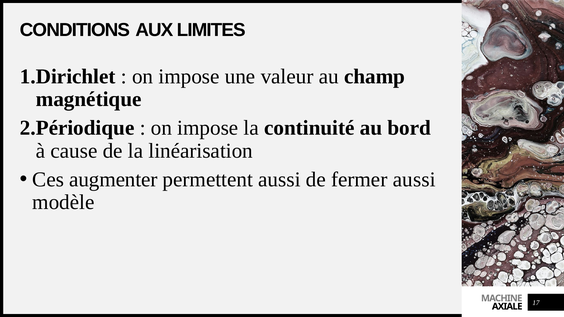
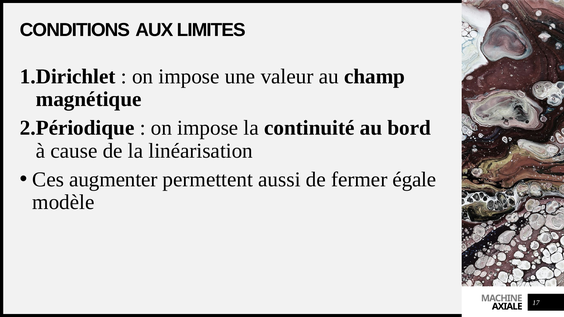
fermer aussi: aussi -> égale (414, 180)
